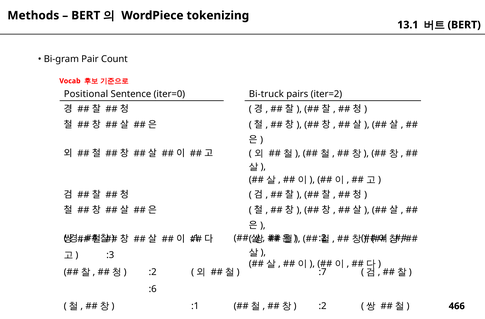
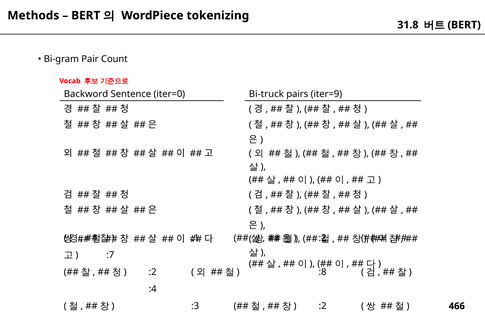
13.1: 13.1 -> 31.8 (408, 25)
Positional: Positional -> Backword (86, 94)
iter=2: iter=2 -> iter=9 (326, 94)
:3: :3 -> :7 (110, 255)
:7: :7 -> :8 (323, 272)
:6: :6 -> :4 (153, 289)
:1: :1 -> :3 (195, 306)
